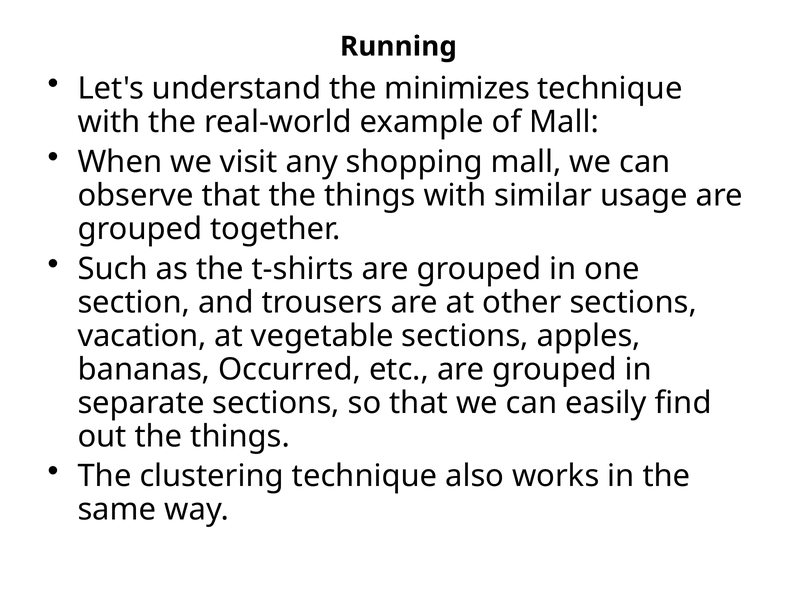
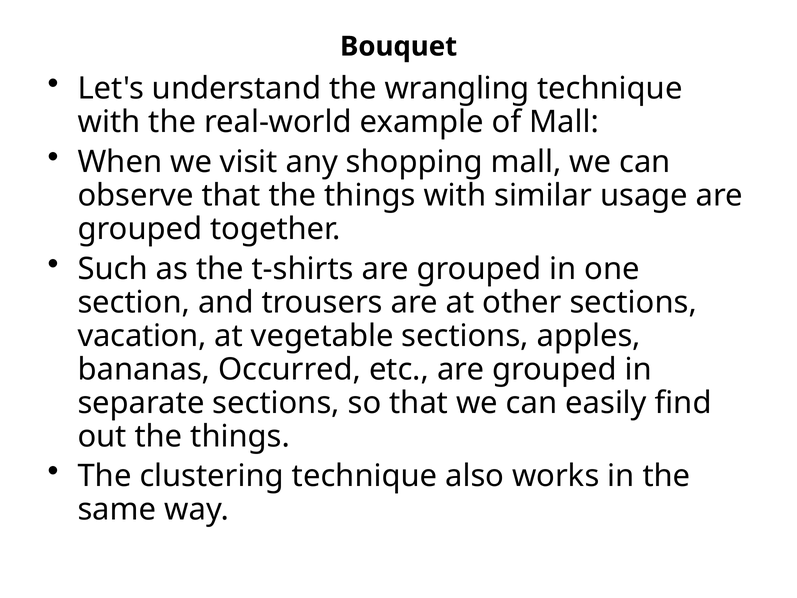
Running: Running -> Bouquet (399, 46)
minimizes: minimizes -> wrangling (457, 89)
